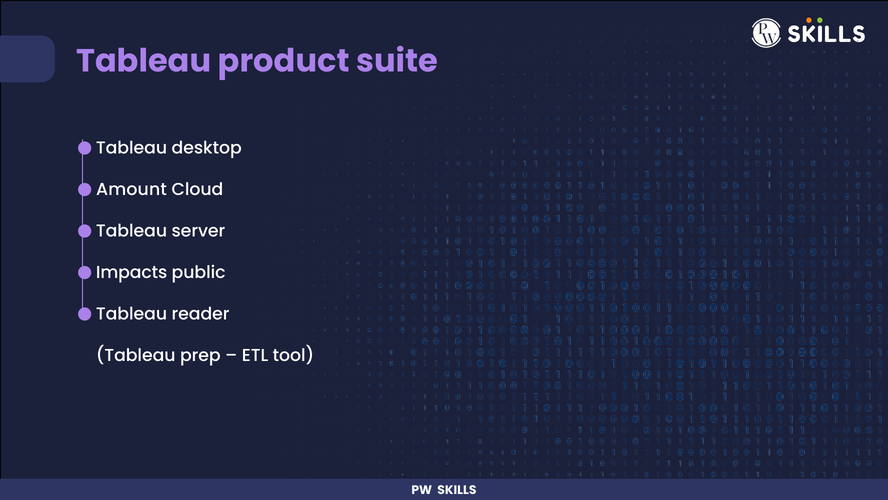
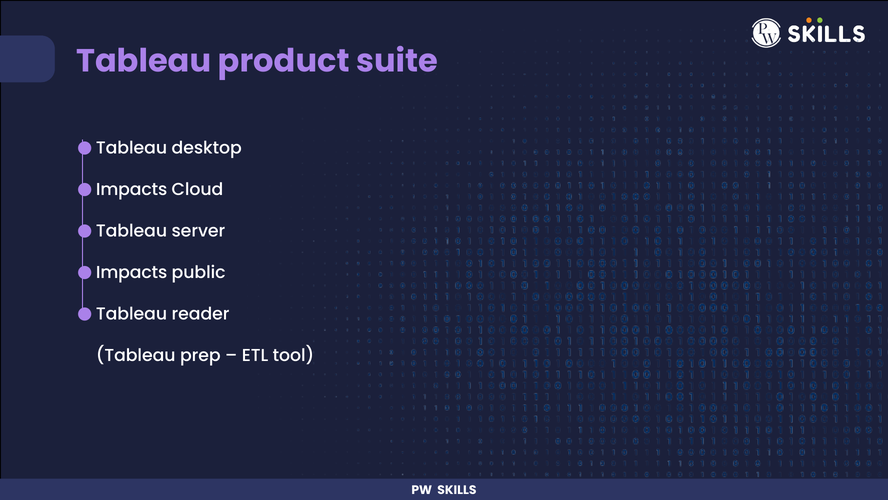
Amount: Amount -> Impacts (132, 189)
